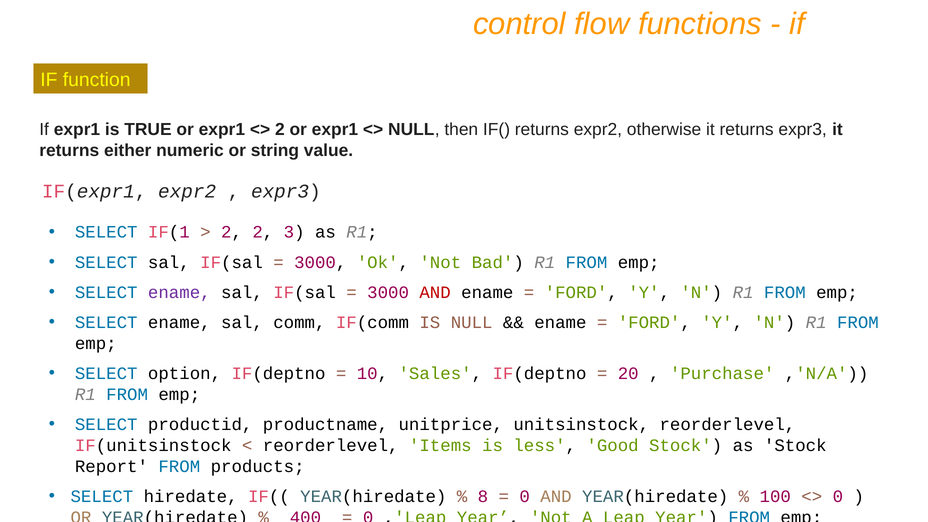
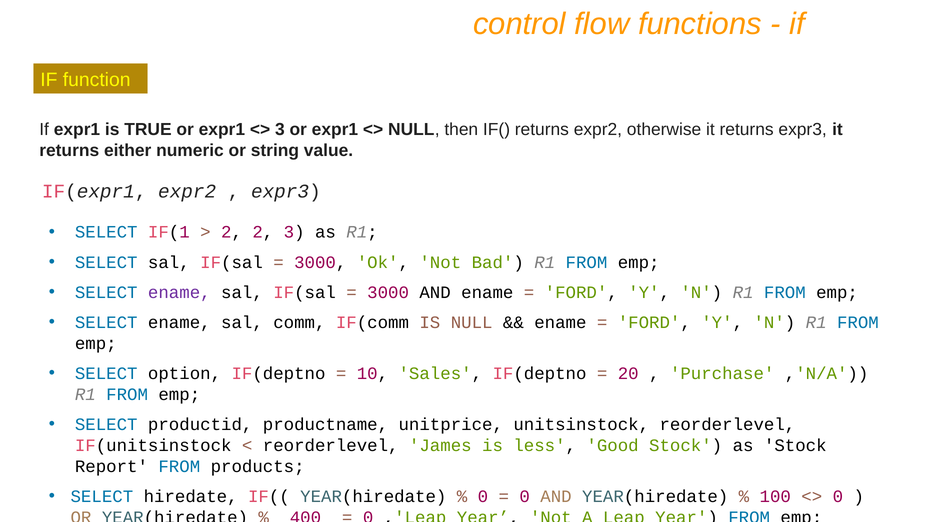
2: 2 -> 3 (280, 130)
AND colour: red -> black (435, 292)
Items: Items -> James (440, 446)
8: 8 -> 0 (483, 497)
